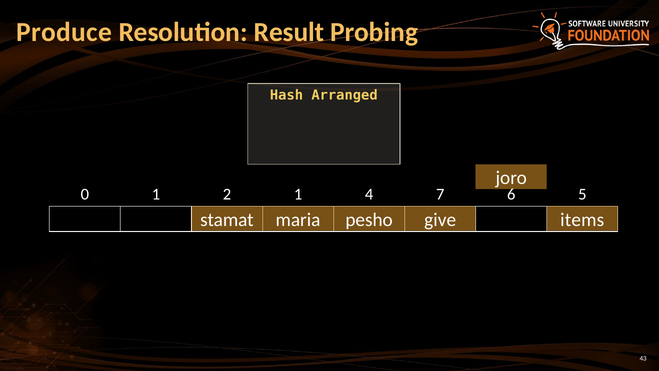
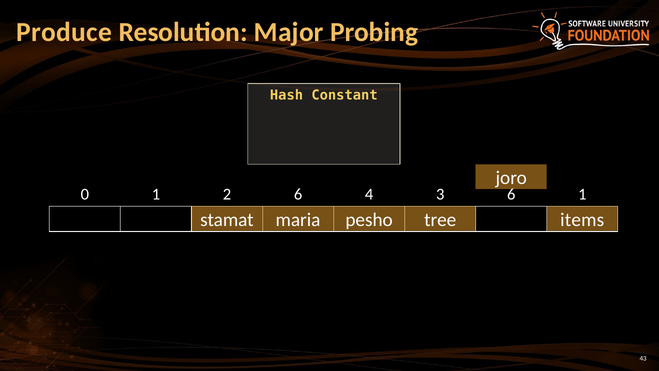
Result: Result -> Major (289, 32)
Arranged: Arranged -> Constant (345, 95)
2 1: 1 -> 6 (298, 194)
7: 7 -> 3 (440, 194)
6 5: 5 -> 1 (582, 194)
give: give -> tree (440, 220)
